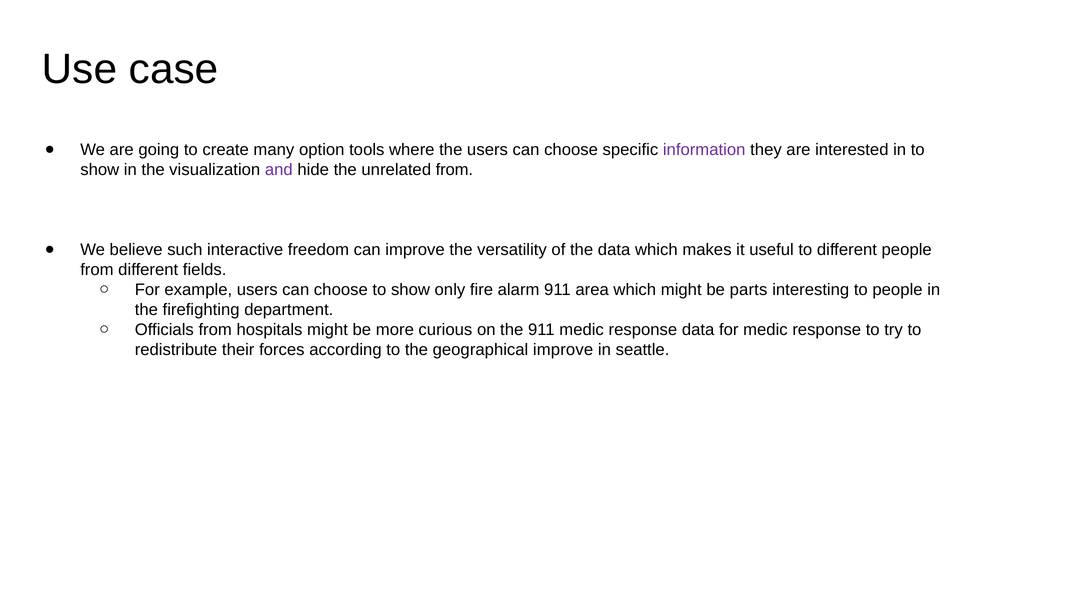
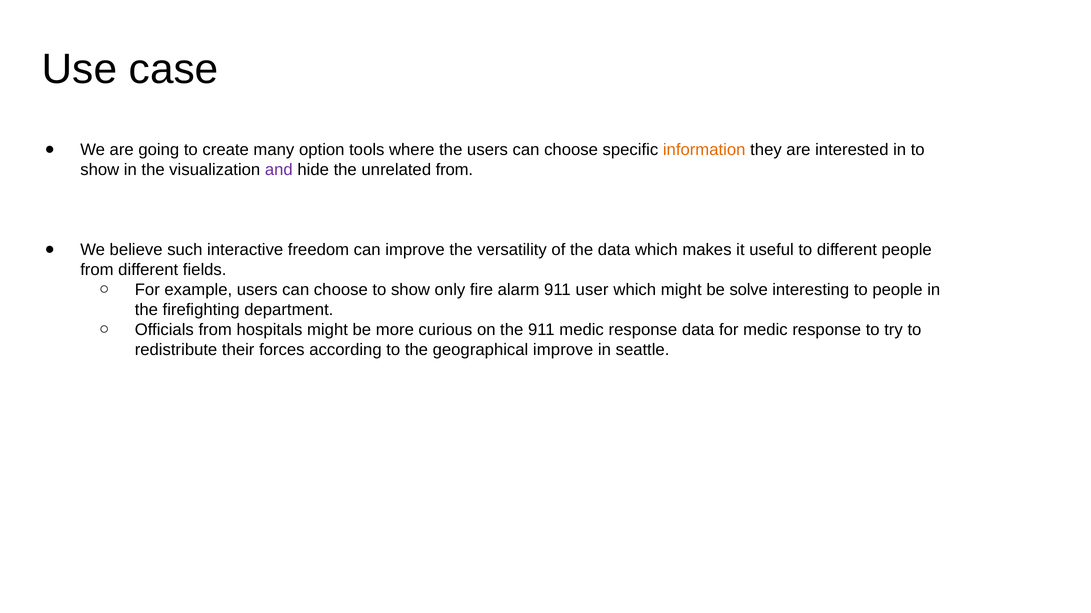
information colour: purple -> orange (704, 150)
area: area -> user (592, 290)
parts: parts -> solve (749, 290)
